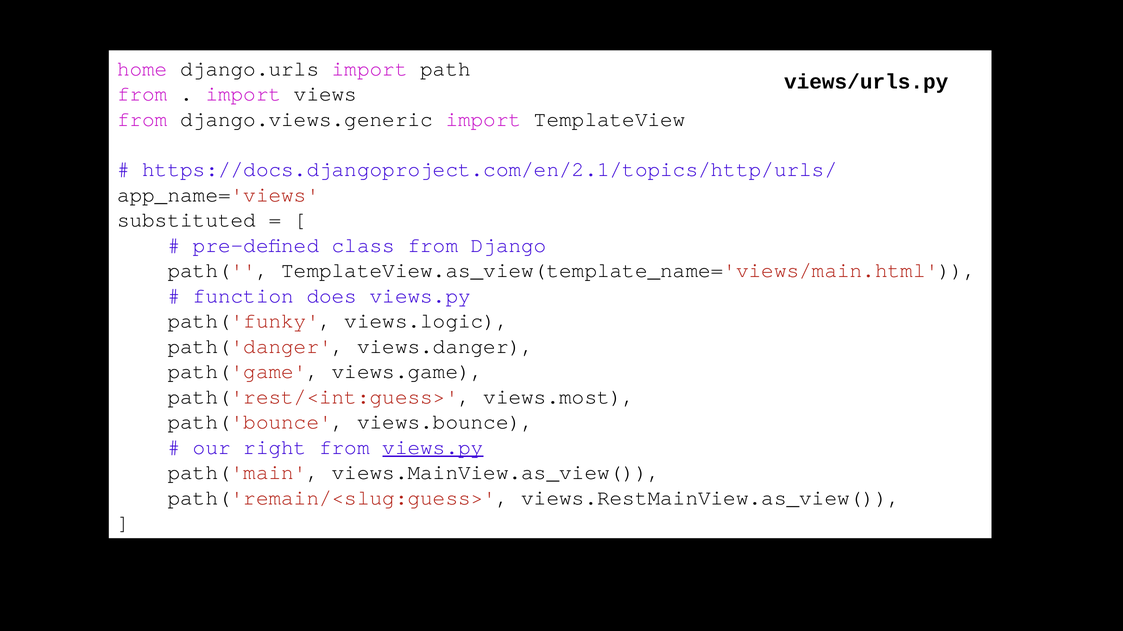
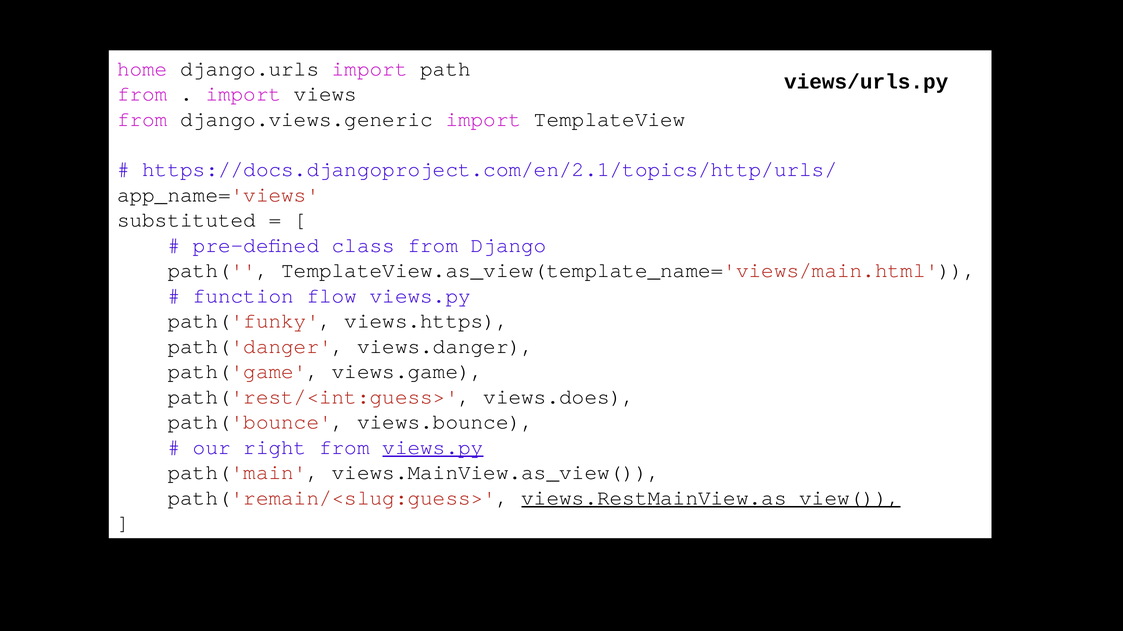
does: does -> flow (332, 296)
views.logic: views.logic -> views.https (427, 321)
views.most: views.most -> views.does (559, 397)
views.RestMainView.as_view( underline: none -> present (711, 498)
